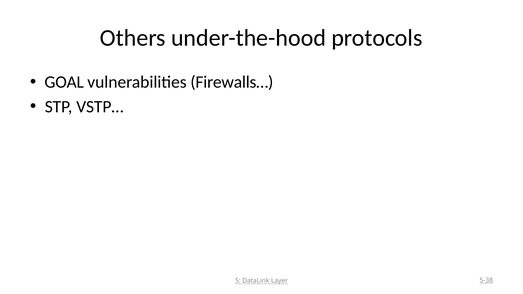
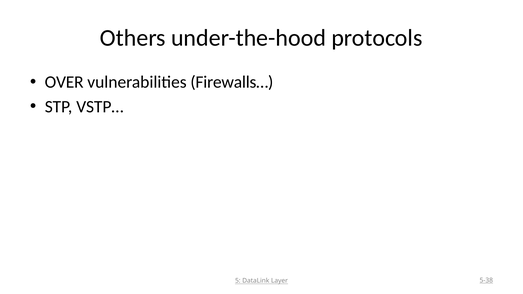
GOAL: GOAL -> OVER (64, 82)
